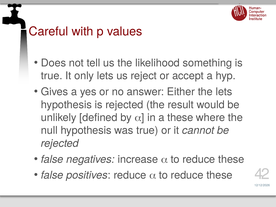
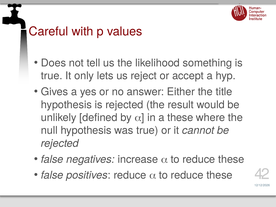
the lets: lets -> title (224, 92)
